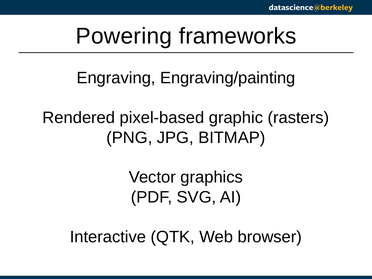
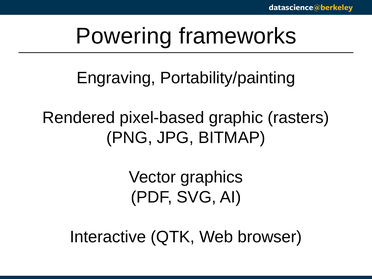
Engraving/painting: Engraving/painting -> Portability/painting (228, 78)
